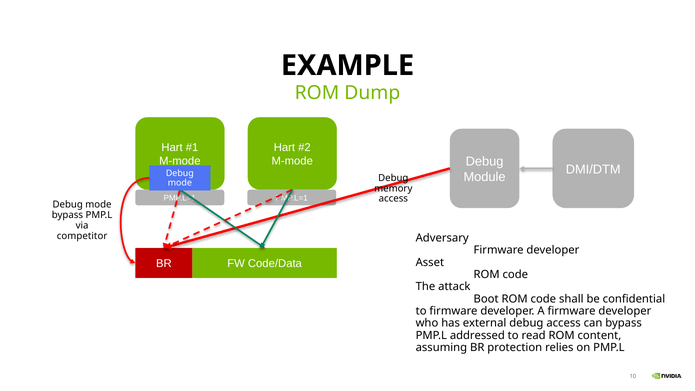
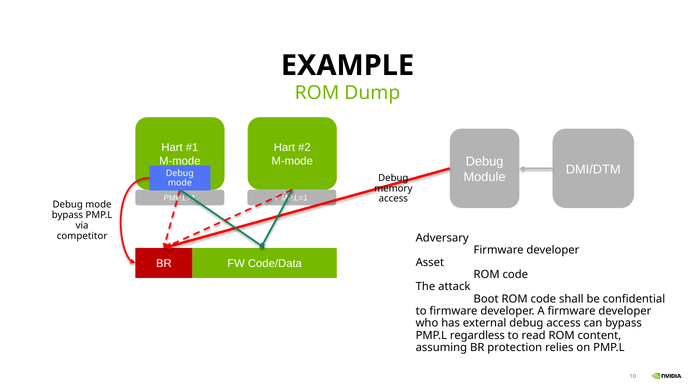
addressed: addressed -> regardless (477, 335)
